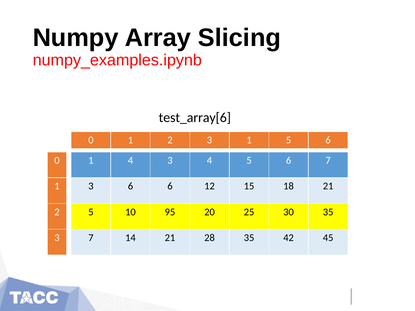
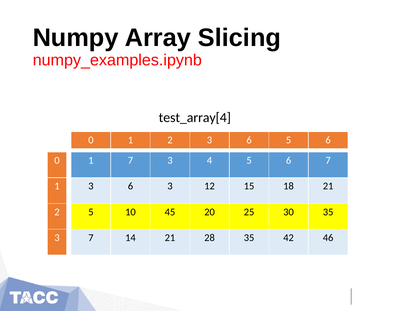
test_array[6: test_array[6 -> test_array[4 (195, 118)
2 3 1: 1 -> 6 (249, 140)
1 4: 4 -> 7 (130, 161)
6 6: 6 -> 3 (170, 186)
95: 95 -> 45 (170, 212)
45: 45 -> 46 (328, 238)
